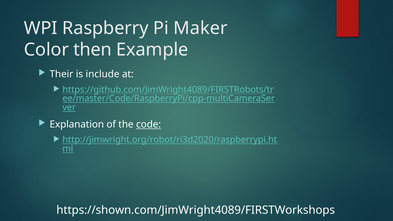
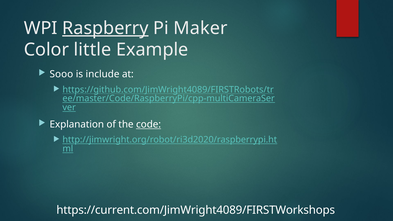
Raspberry underline: none -> present (105, 28)
then: then -> little (92, 50)
Their: Their -> Sooo (61, 74)
https://shown.com/JimWright4089/FIRSTWorkshops: https://shown.com/JimWright4089/FIRSTWorkshops -> https://current.com/JimWright4089/FIRSTWorkshops (196, 210)
